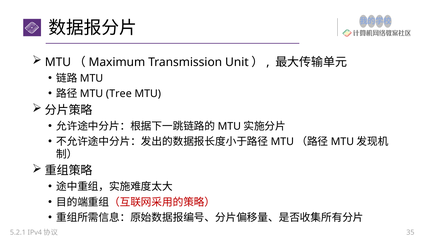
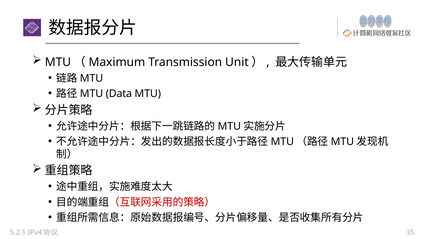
Tree: Tree -> Data (119, 94)
